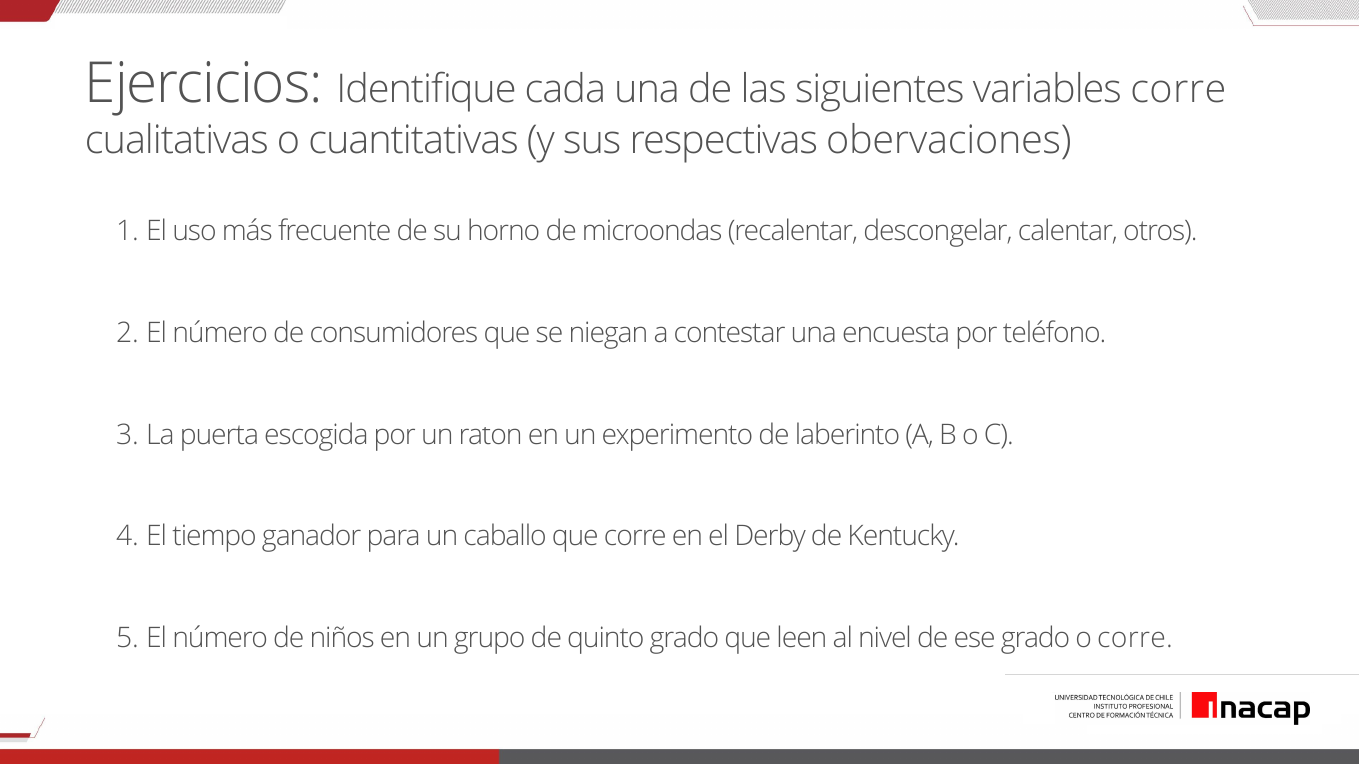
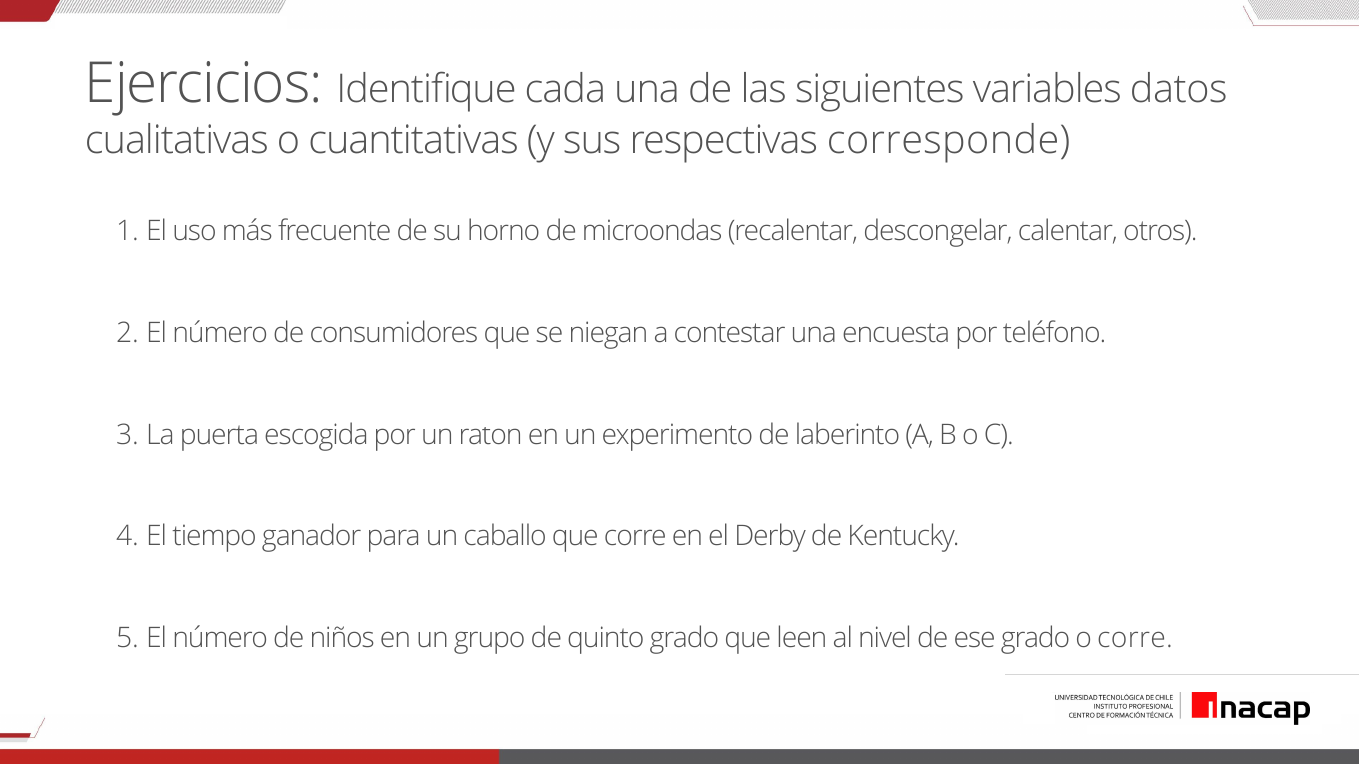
variables corre: corre -> datos (1179, 90)
obervaciones: obervaciones -> corresponde (949, 141)
